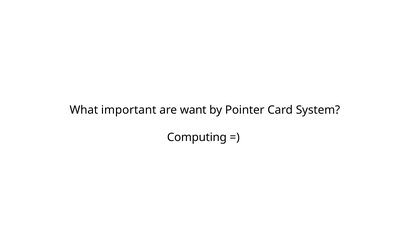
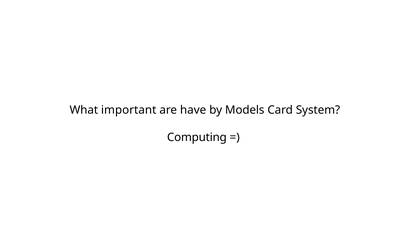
want: want -> have (193, 110)
Pointer: Pointer -> Models (245, 110)
